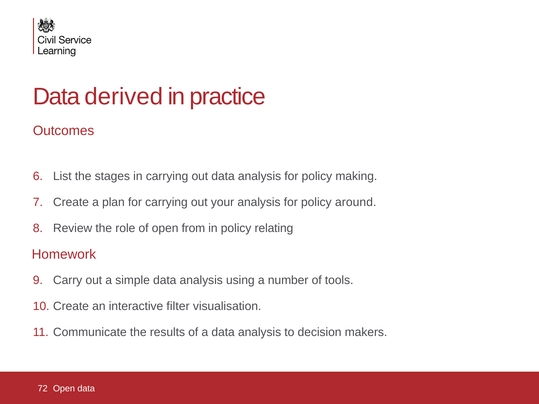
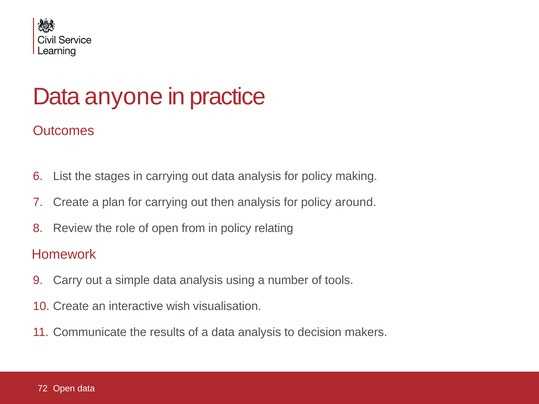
derived: derived -> anyone (124, 97)
your: your -> then (223, 202)
filter: filter -> wish (178, 306)
